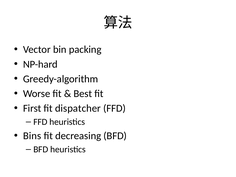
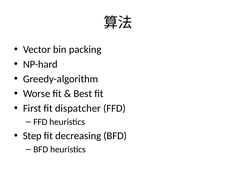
Bins: Bins -> Step (32, 136)
